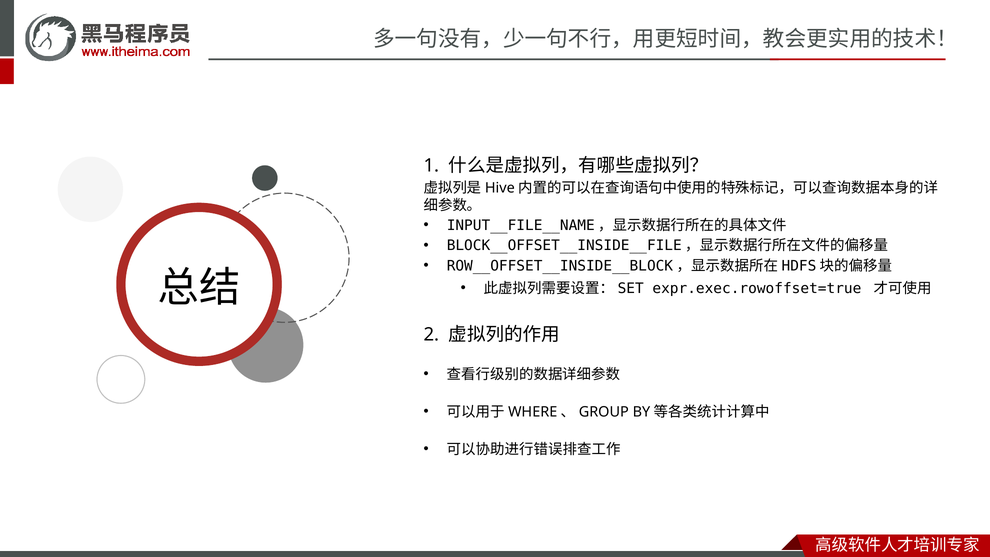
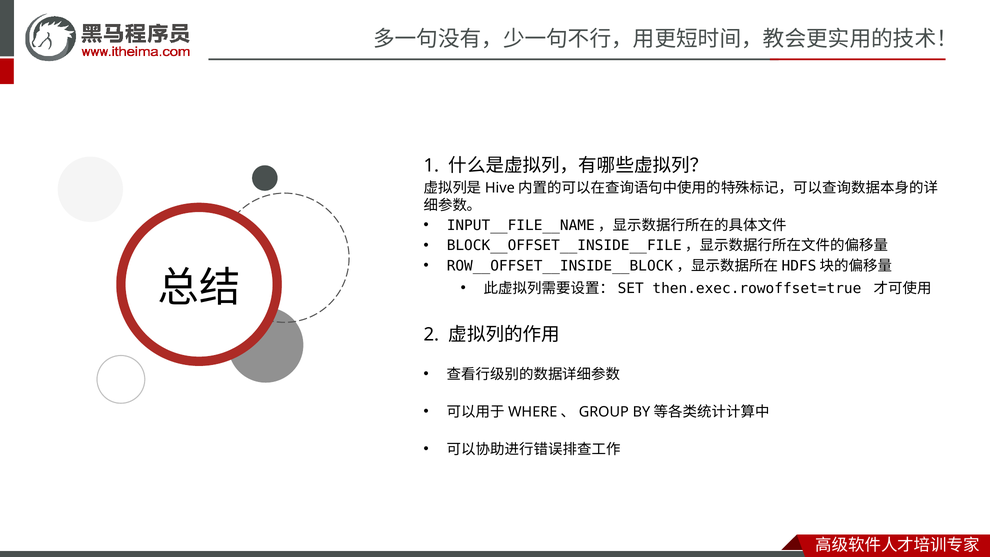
expr.exec.rowoffset=true: expr.exec.rowoffset=true -> then.exec.rowoffset=true (757, 288)
